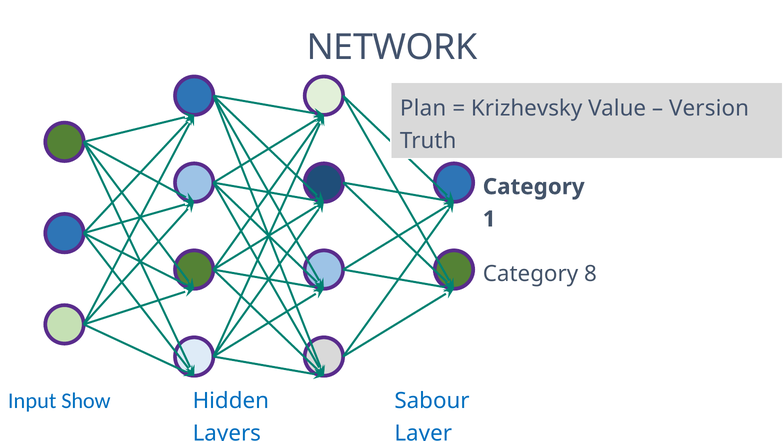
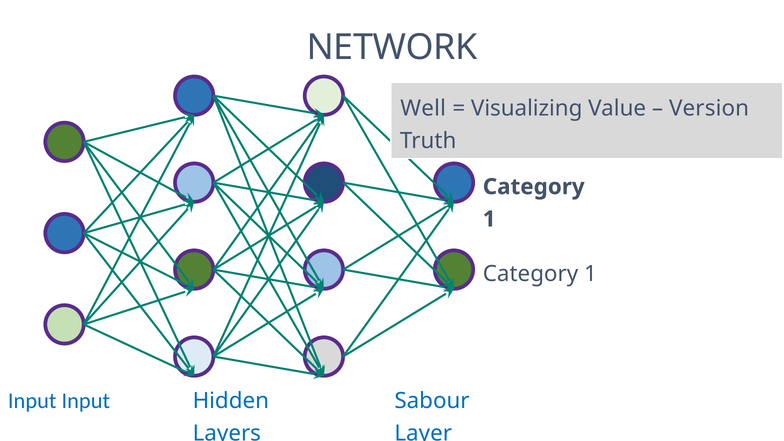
Plan: Plan -> Well (423, 108)
Krizhevsky: Krizhevsky -> Visualizing (527, 108)
8: 8 -> 1 (591, 274)
Input Show: Show -> Input (86, 401)
